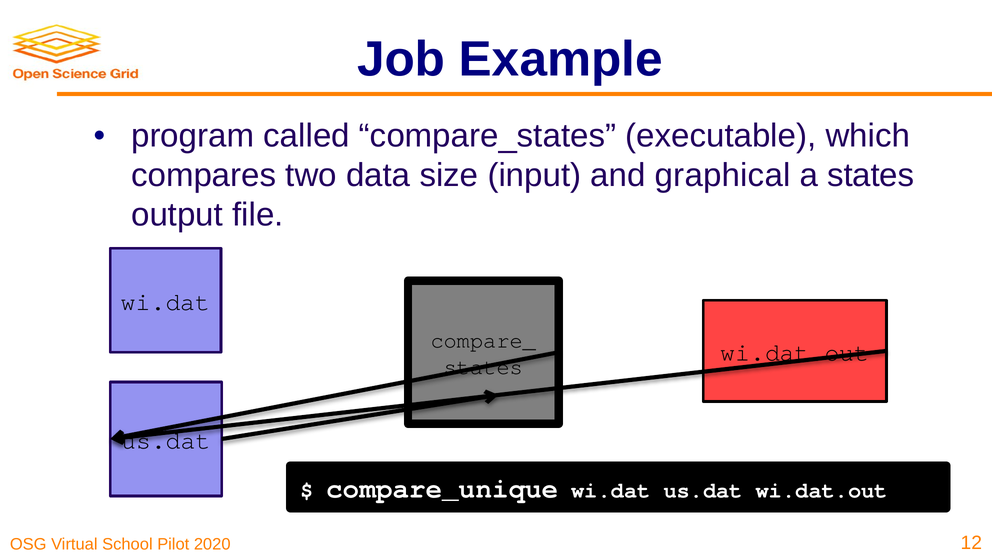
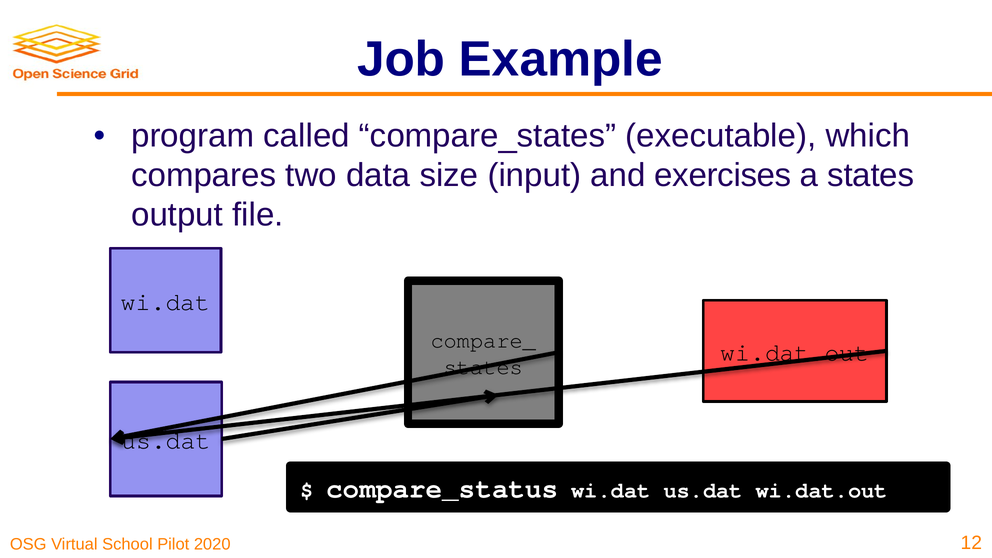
graphical: graphical -> exercises (723, 175)
compare_unique: compare_unique -> compare_status (442, 489)
